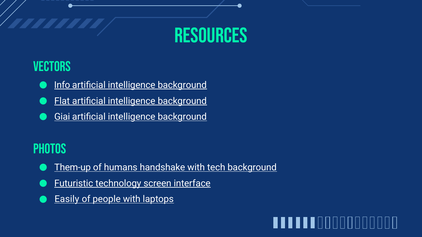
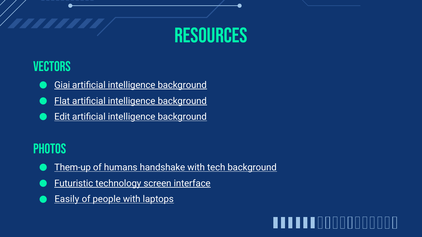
Info: Info -> Giai (62, 85)
Giai: Giai -> Edit (62, 117)
